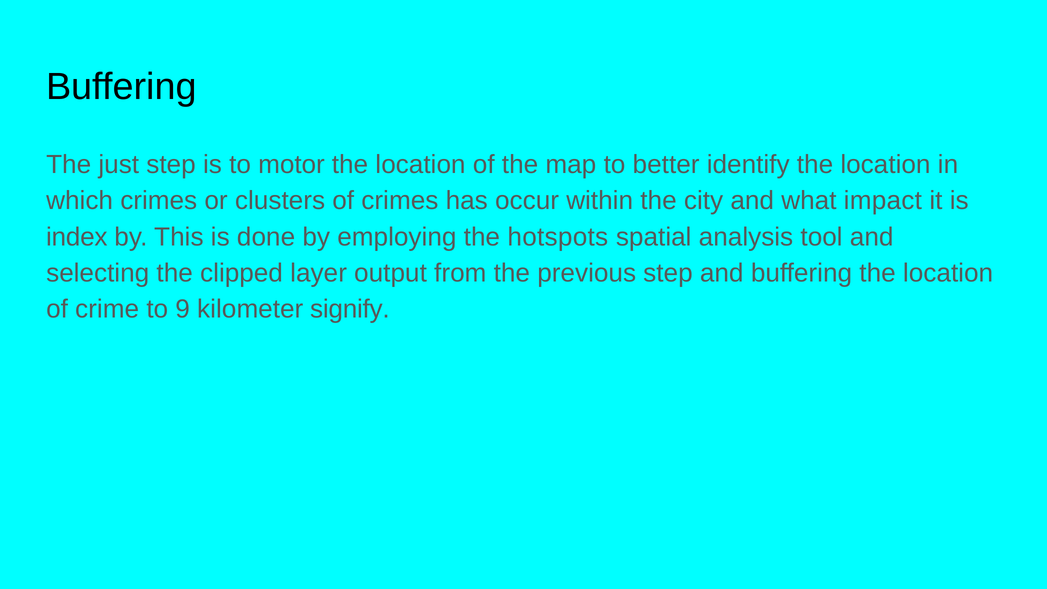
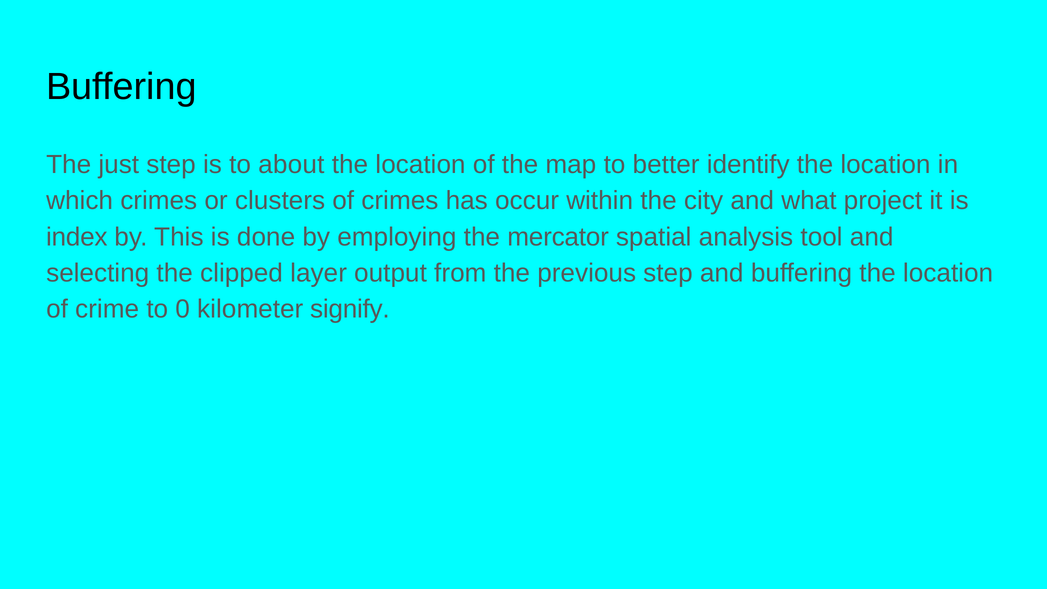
motor: motor -> about (291, 165)
impact: impact -> project (883, 201)
hotspots: hotspots -> mercator (558, 237)
9: 9 -> 0 (183, 309)
